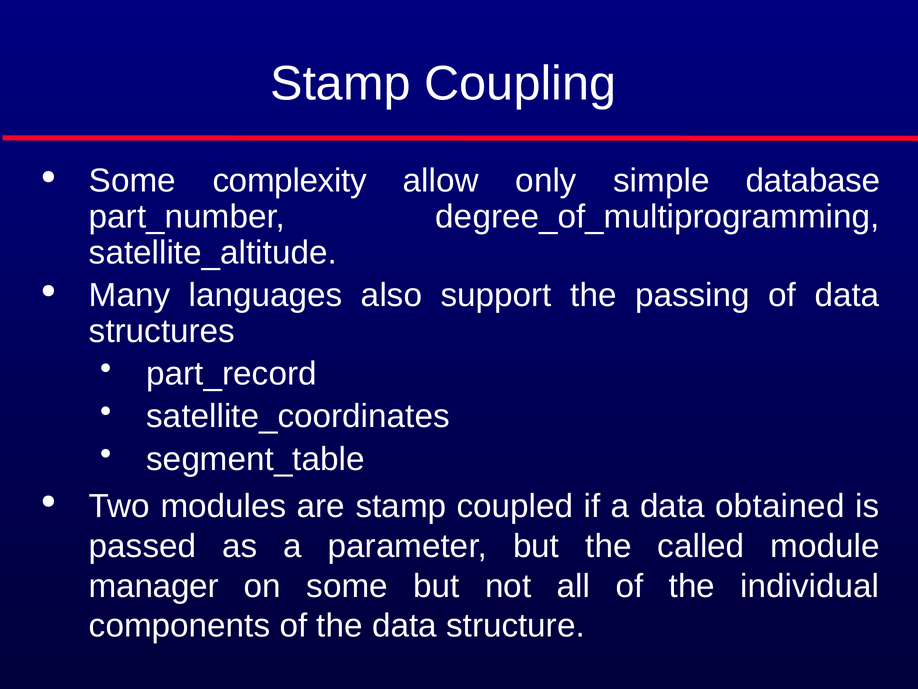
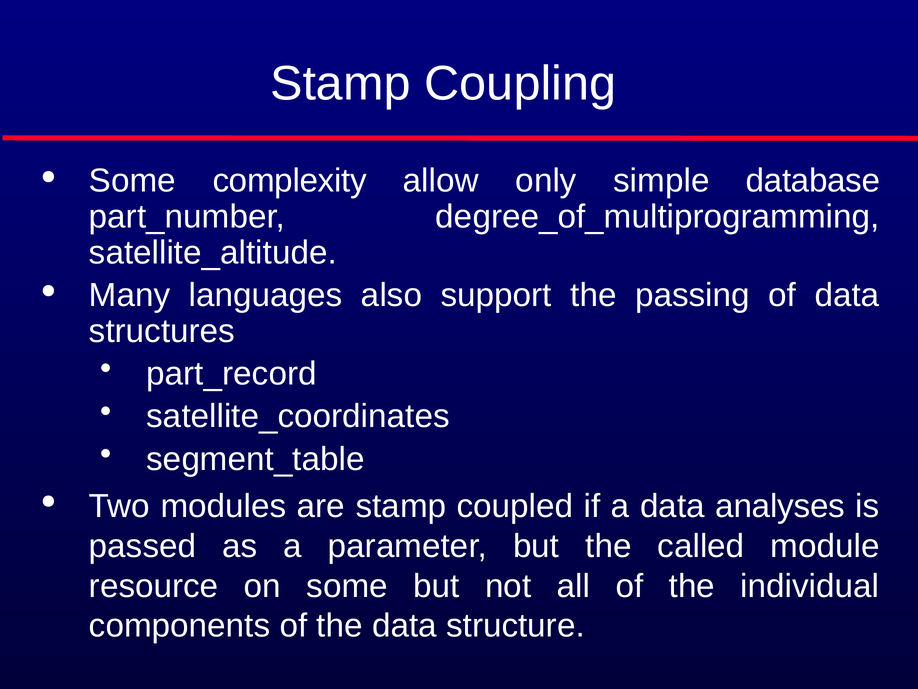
obtained: obtained -> analyses (780, 506)
manager: manager -> resource (154, 586)
